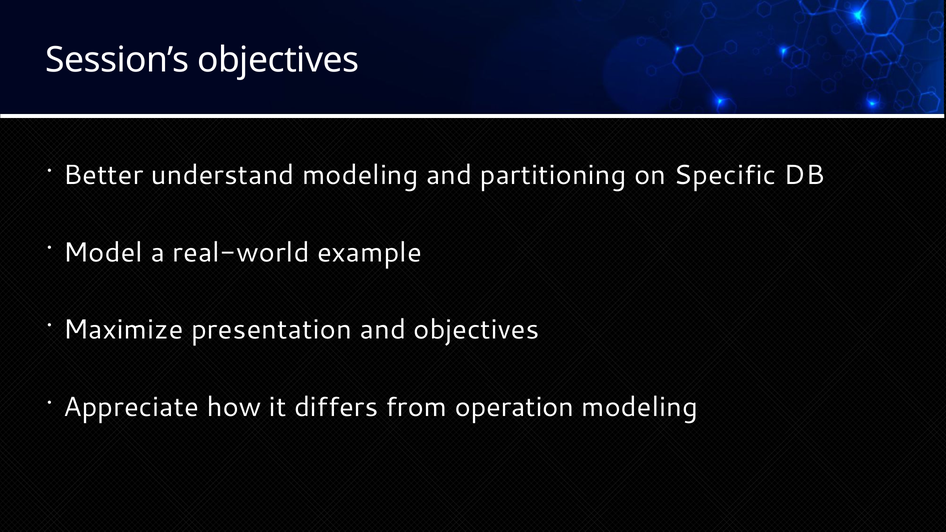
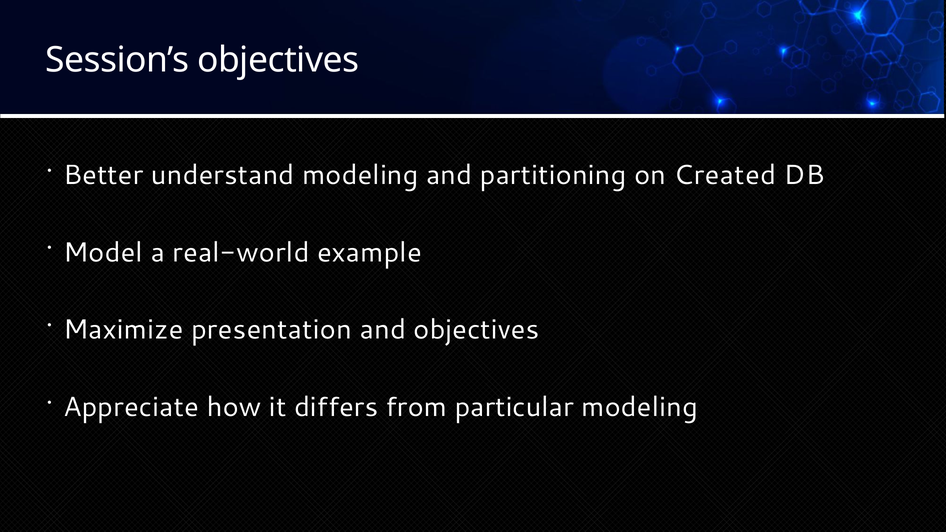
Specific: Specific -> Created (725, 175)
operation: operation -> particular (514, 407)
